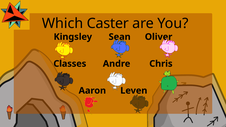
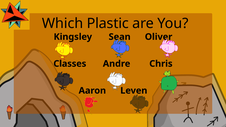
Caster: Caster -> Plastic (108, 23)
